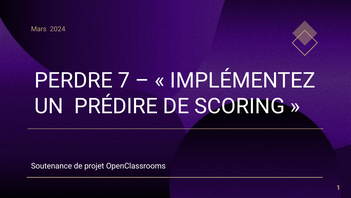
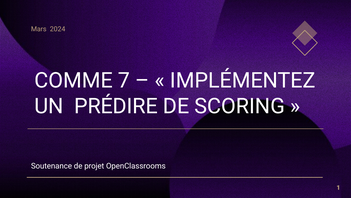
PERDRE: PERDRE -> COMME (74, 80)
